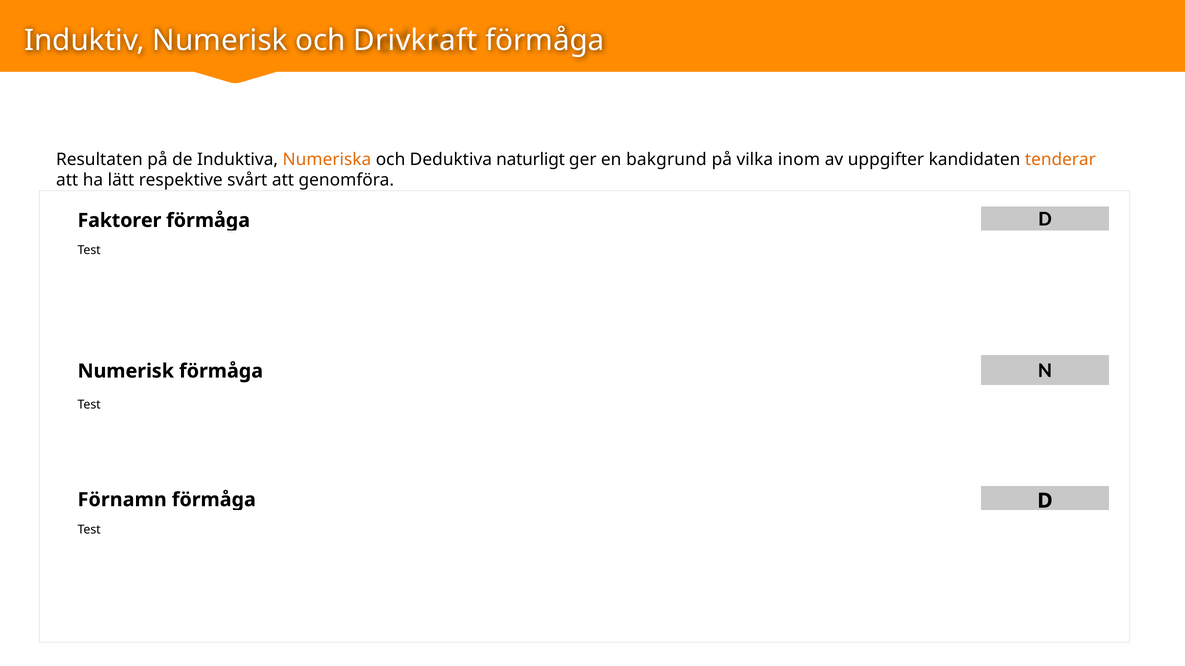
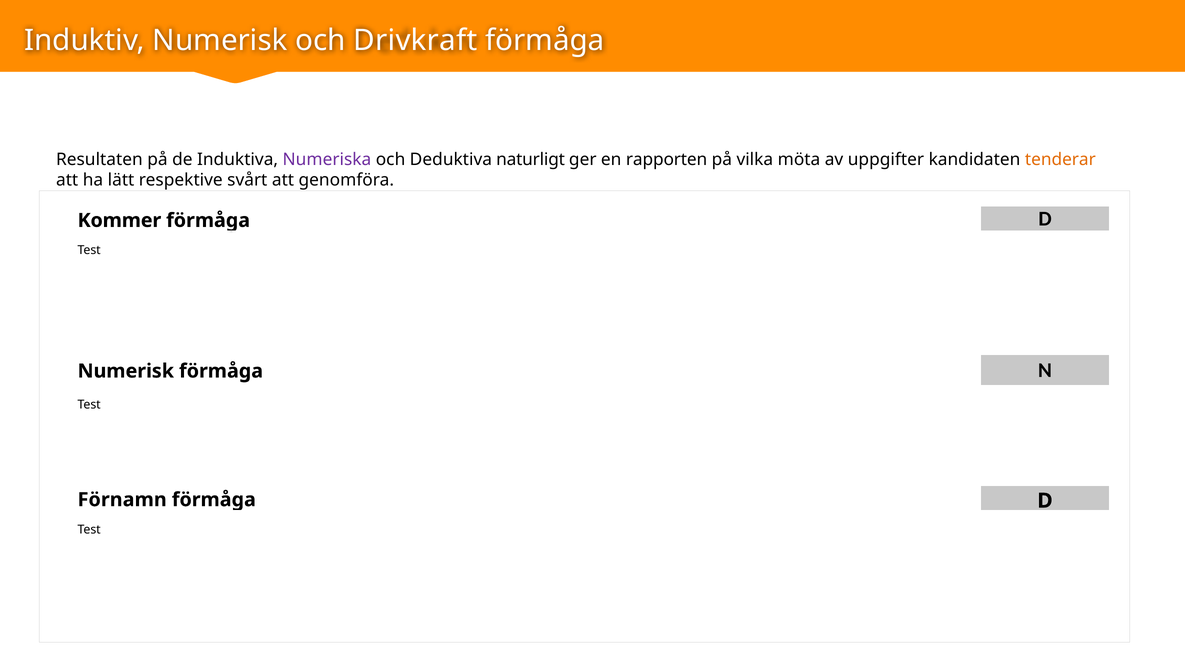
Numeriska colour: orange -> purple (327, 159)
bakgrund: bakgrund -> rapporten (667, 159)
inom: inom -> möta (799, 159)
Faktorer: Faktorer -> Kommer (119, 221)
